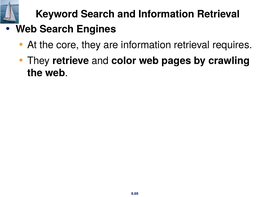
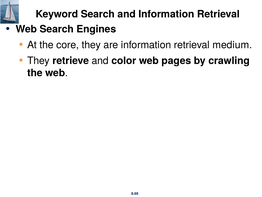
requires: requires -> medium (232, 45)
